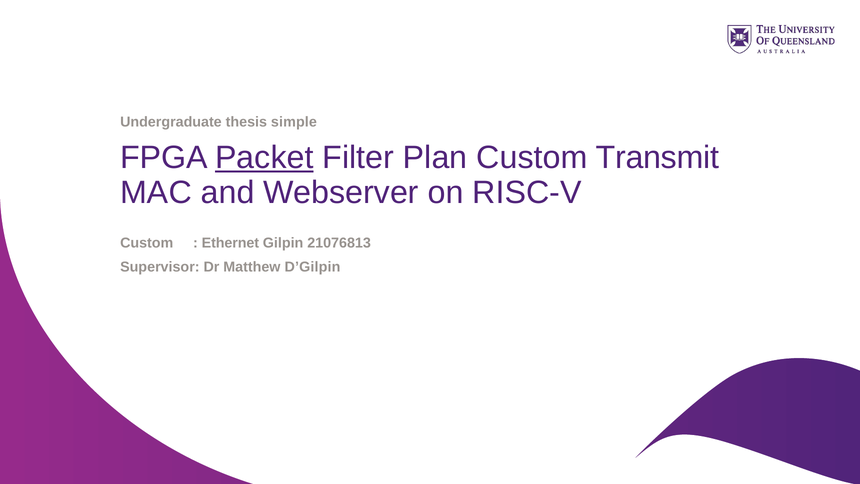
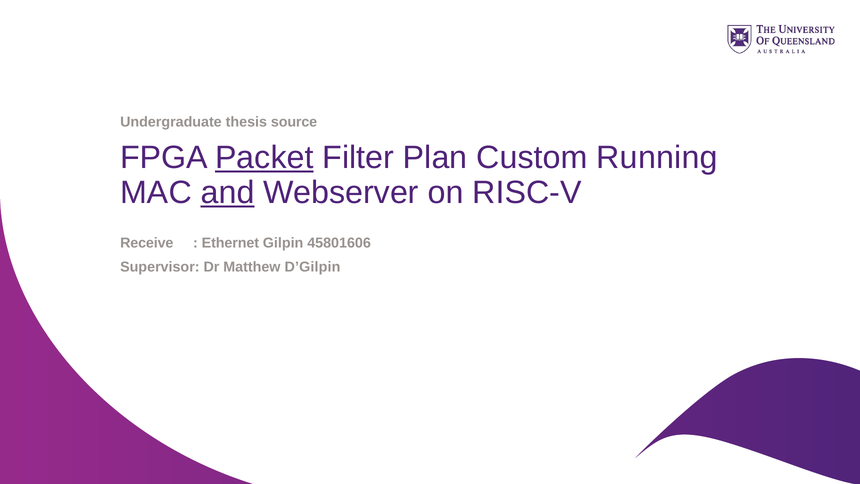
simple: simple -> source (294, 122)
Transmit: Transmit -> Running (657, 158)
and underline: none -> present (228, 192)
Custom: Custom -> Receive (147, 243)
21076813: 21076813 -> 45801606 (339, 243)
